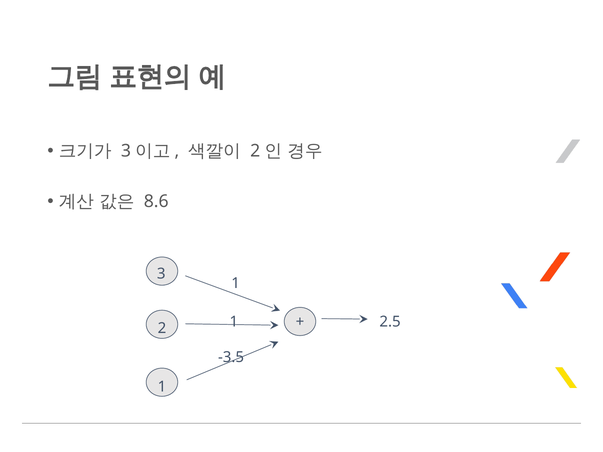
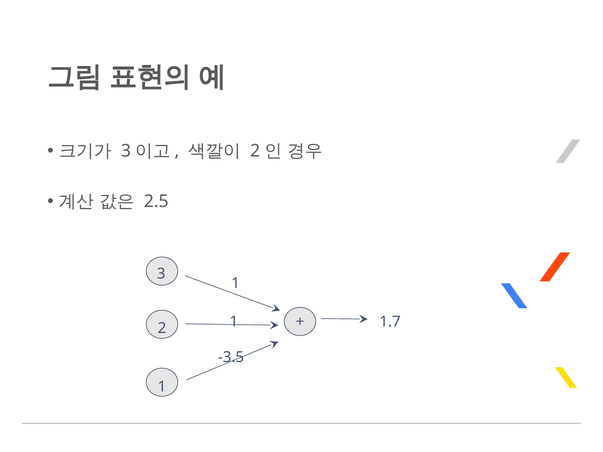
8.6: 8.6 -> 2.5 (156, 202)
2.5: 2.5 -> 1.7 (390, 322)
